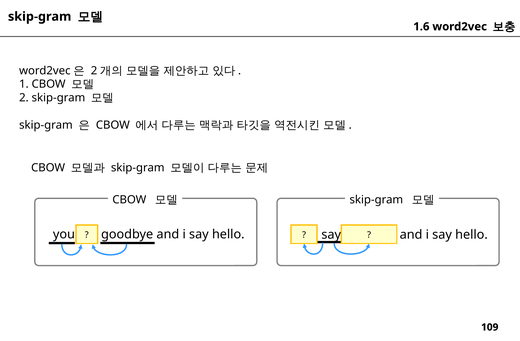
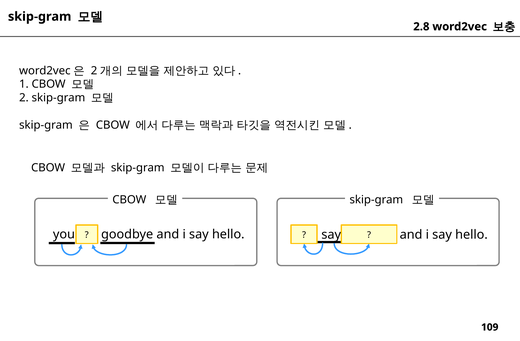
1.6: 1.6 -> 2.8 (421, 27)
